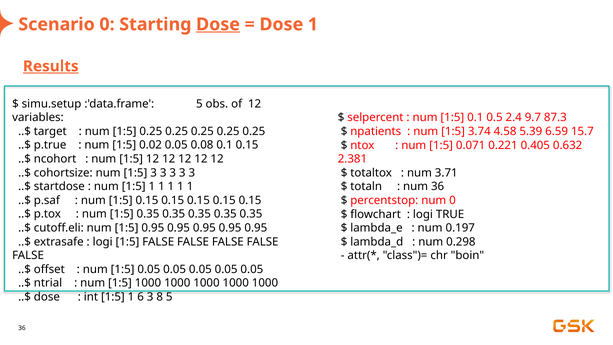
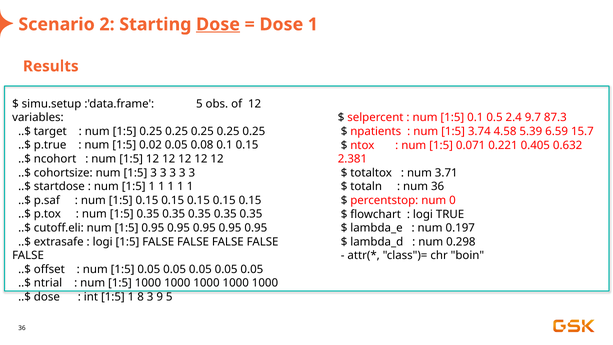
Scenario 0: 0 -> 2 (107, 24)
Results underline: present -> none (51, 66)
6: 6 -> 8 (141, 297)
8: 8 -> 9 (160, 297)
